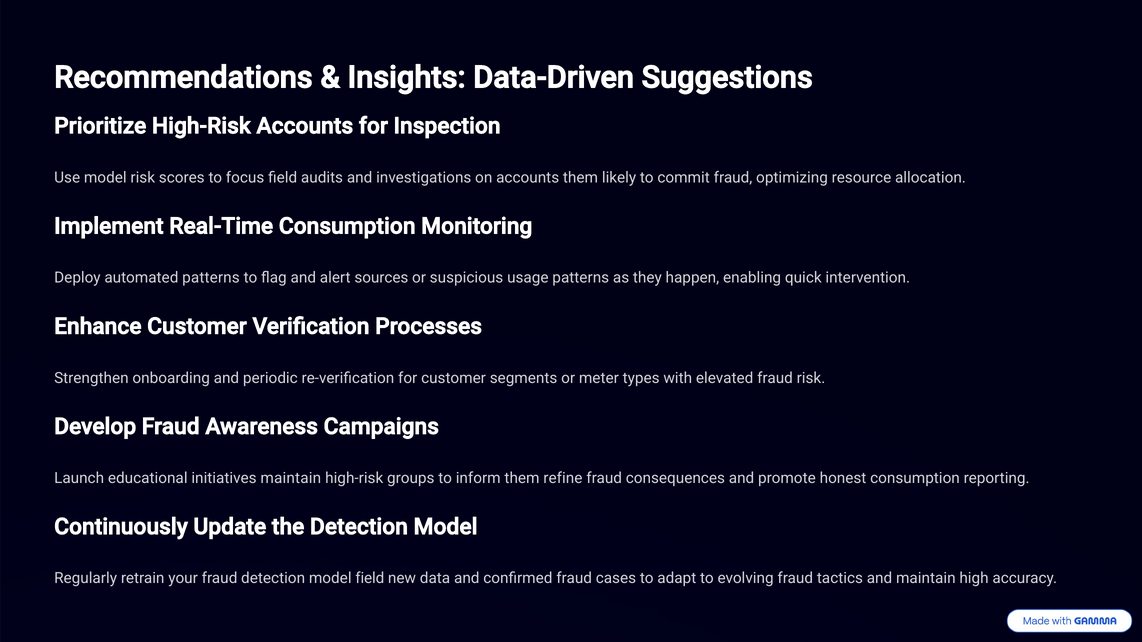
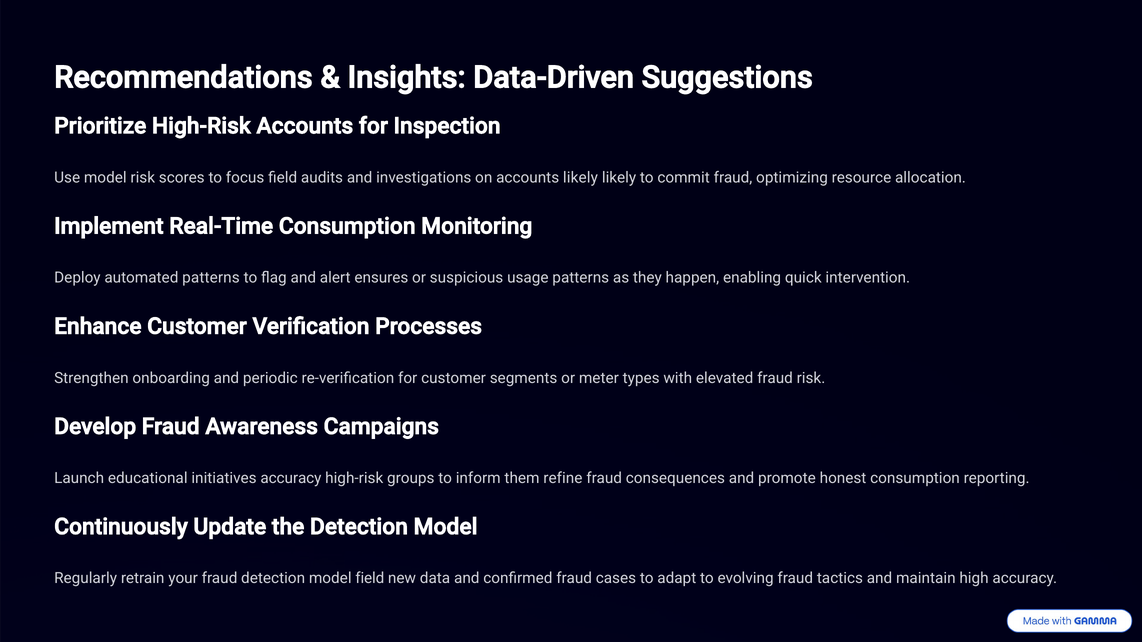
accounts them: them -> likely (580, 178)
sources: sources -> ensures (381, 278)
initiatives maintain: maintain -> accuracy (291, 478)
